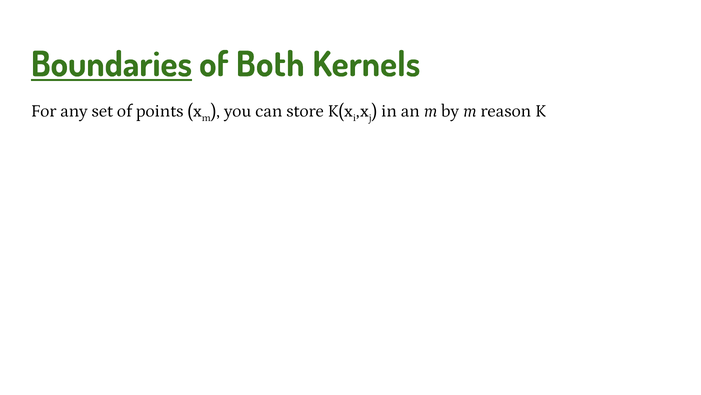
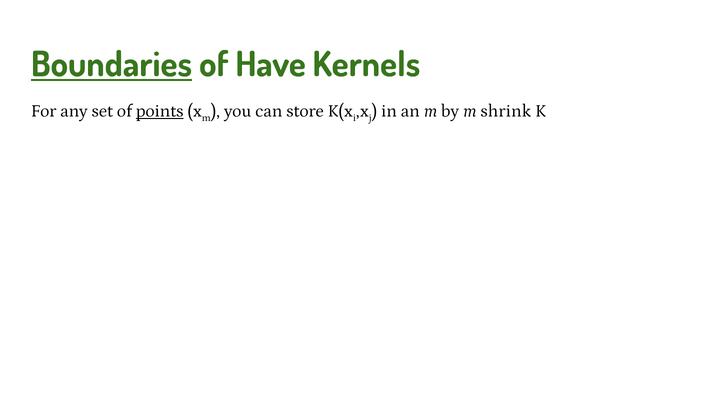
Both: Both -> Have (271, 65)
points underline: none -> present (160, 111)
reason: reason -> shrink (506, 111)
